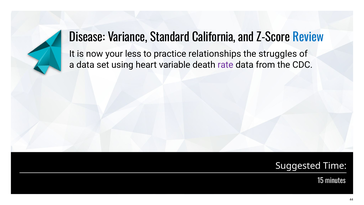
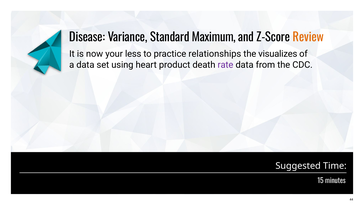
California: California -> Maximum (214, 37)
Review colour: blue -> orange (308, 37)
struggles: struggles -> visualizes (278, 54)
variable: variable -> product (175, 65)
